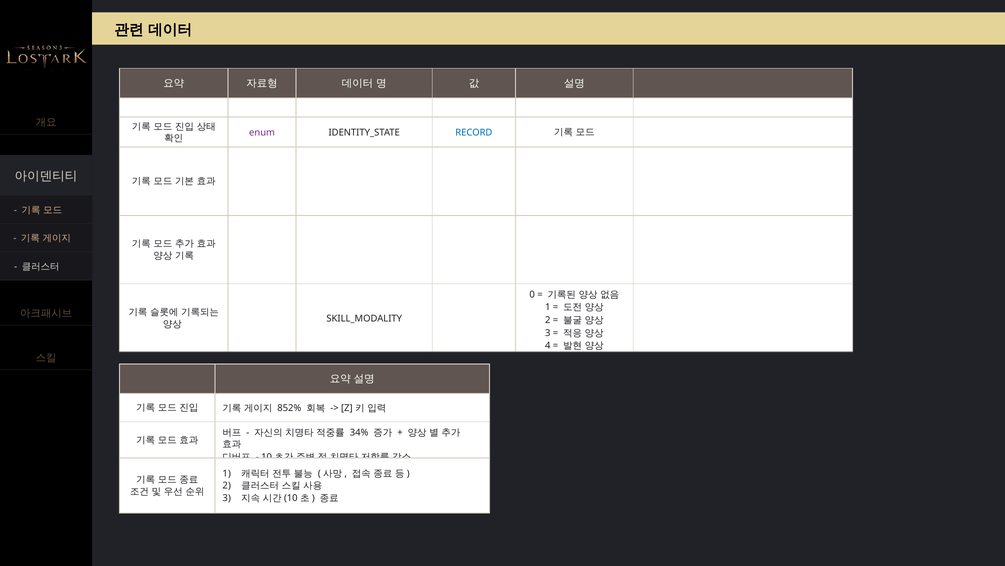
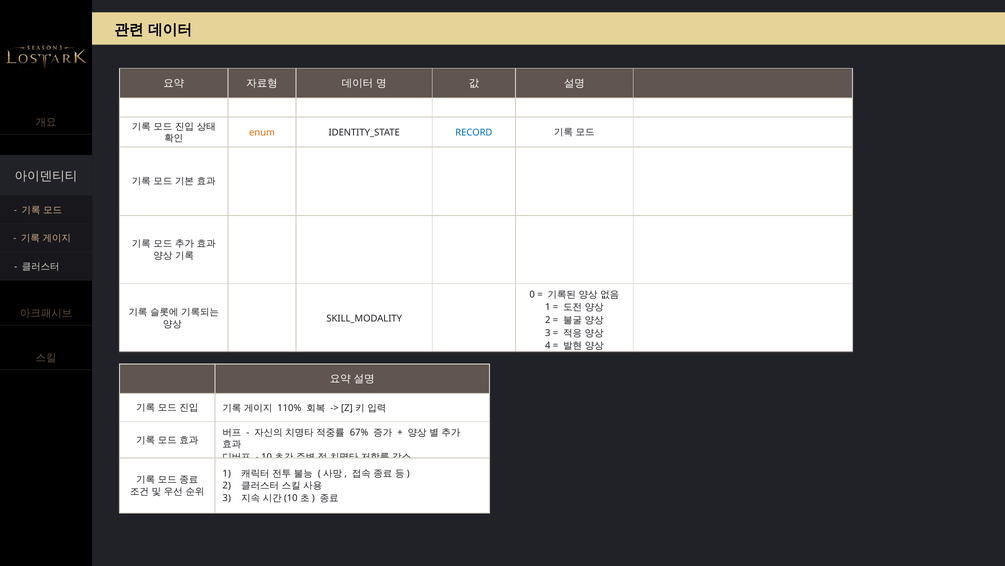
enum colour: purple -> orange (262, 132)
852%: 852% -> 110% (289, 408)
34%: 34% -> 67% (359, 432)
